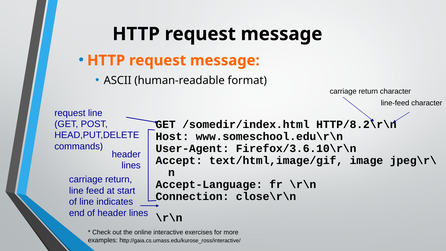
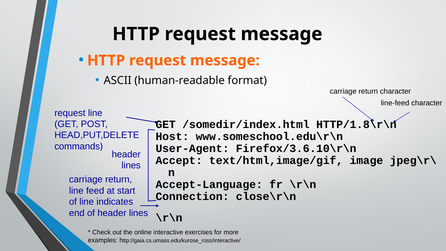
HTTP/8.2\r\n: HTTP/8.2\r\n -> HTTP/1.8\r\n (356, 124)
